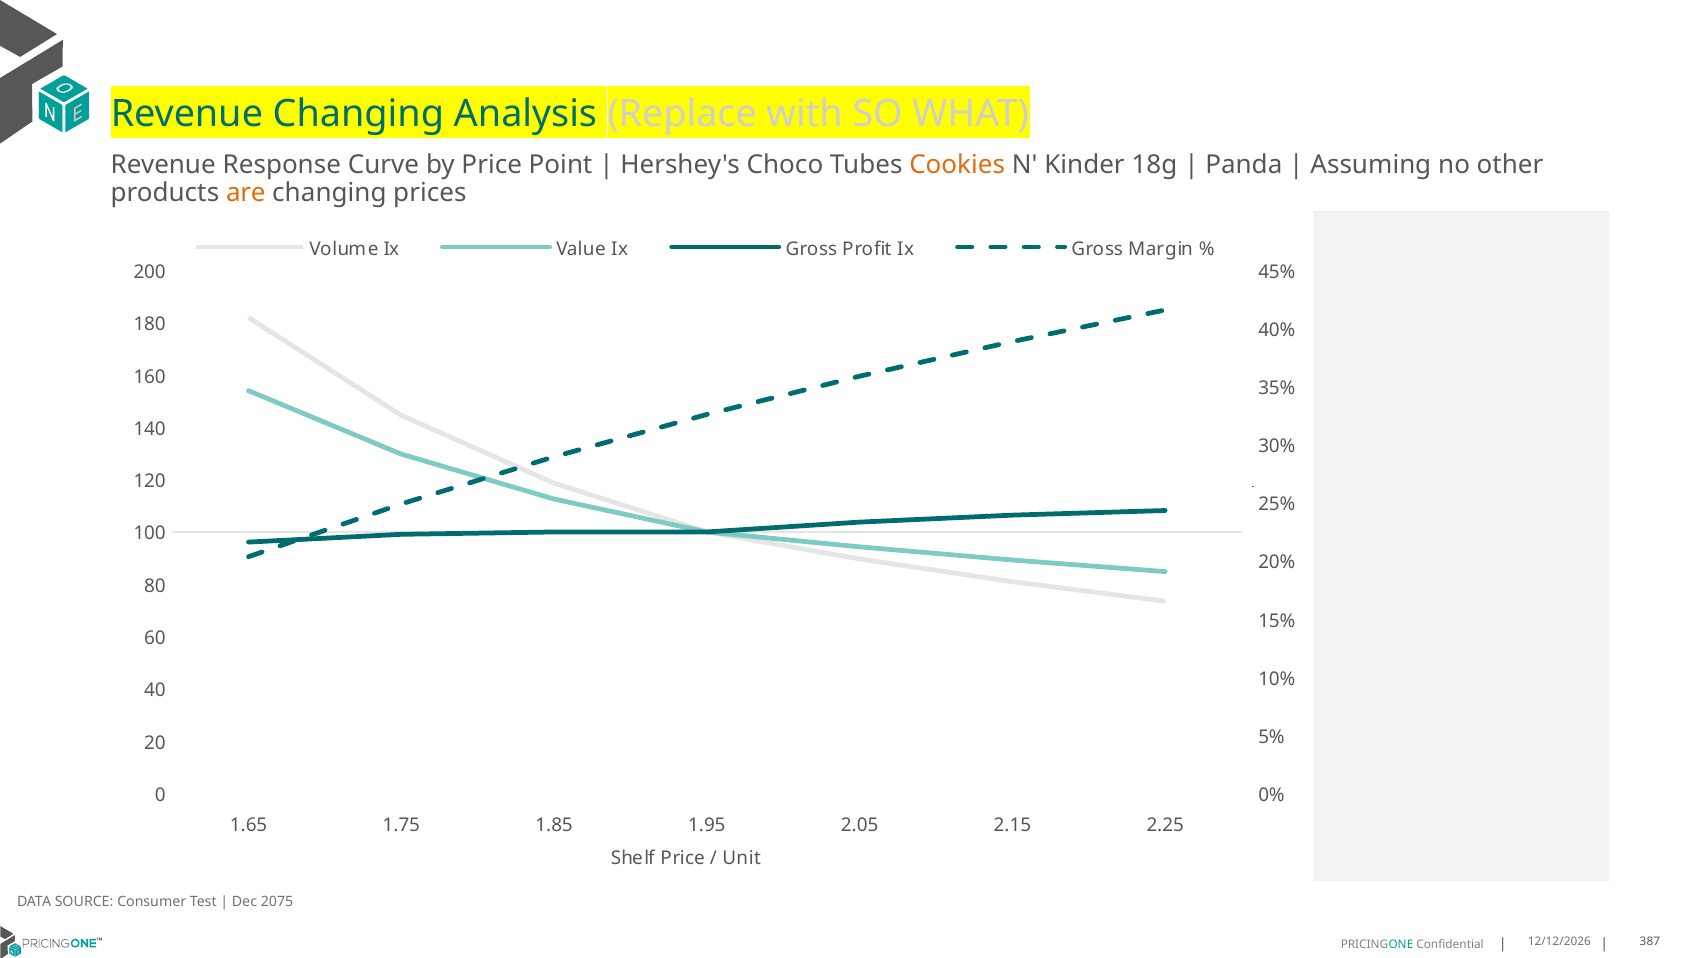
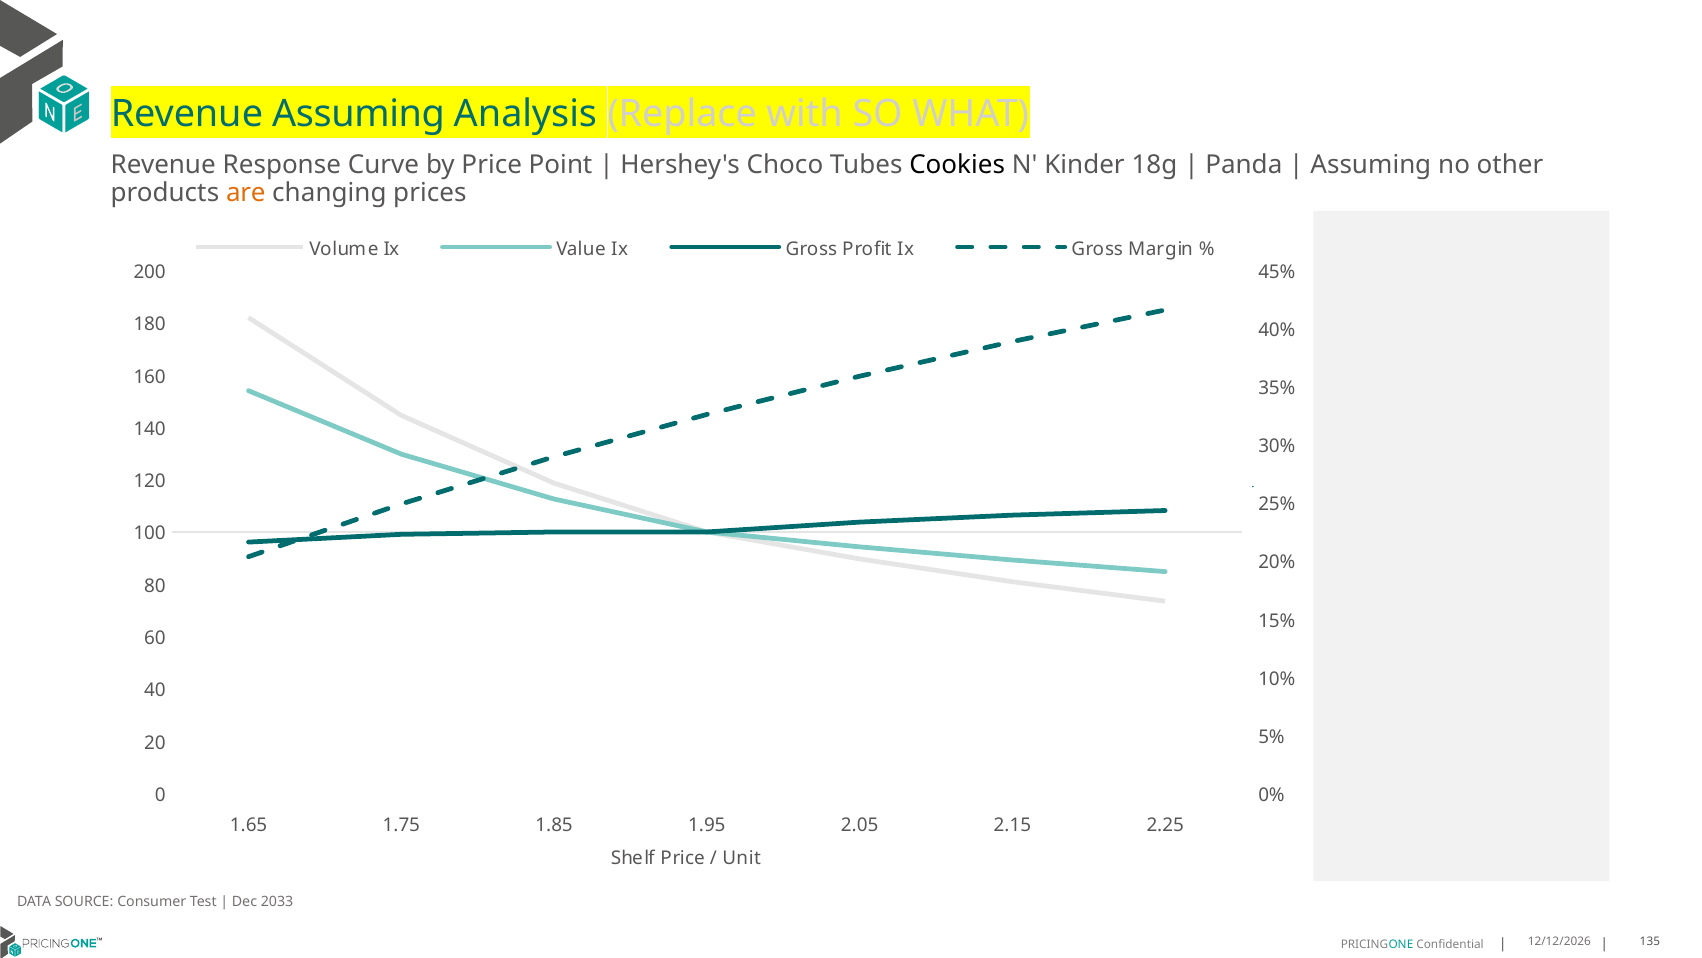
Revenue Changing: Changing -> Assuming (359, 114)
Cookies colour: orange -> black (957, 165)
2075: 2075 -> 2033 (277, 902)
387: 387 -> 135 (1650, 941)
